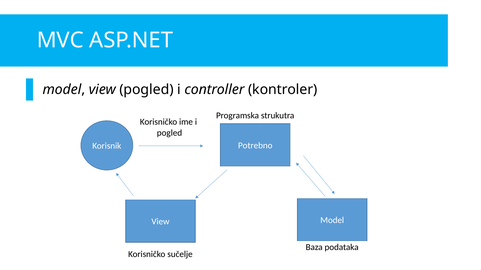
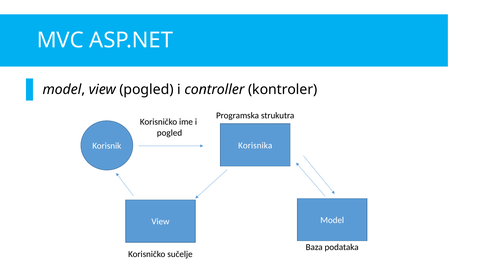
Potrebno: Potrebno -> Korisnika (255, 146)
